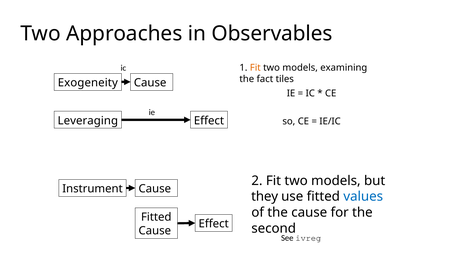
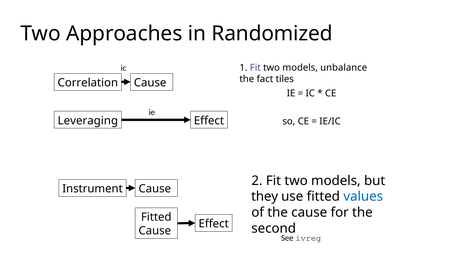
Observables: Observables -> Randomized (272, 34)
Fit colour: orange -> purple (255, 68)
examining: examining -> unbalance (344, 68)
Exogeneity: Exogeneity -> Correlation (88, 83)
